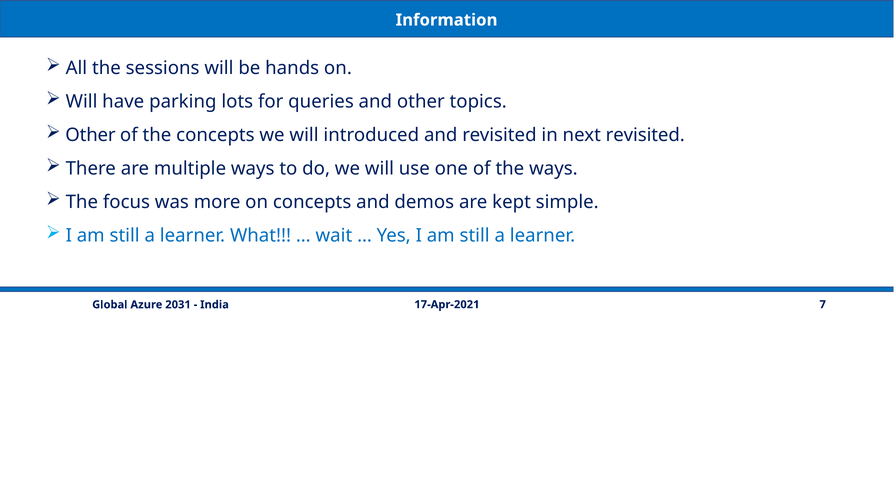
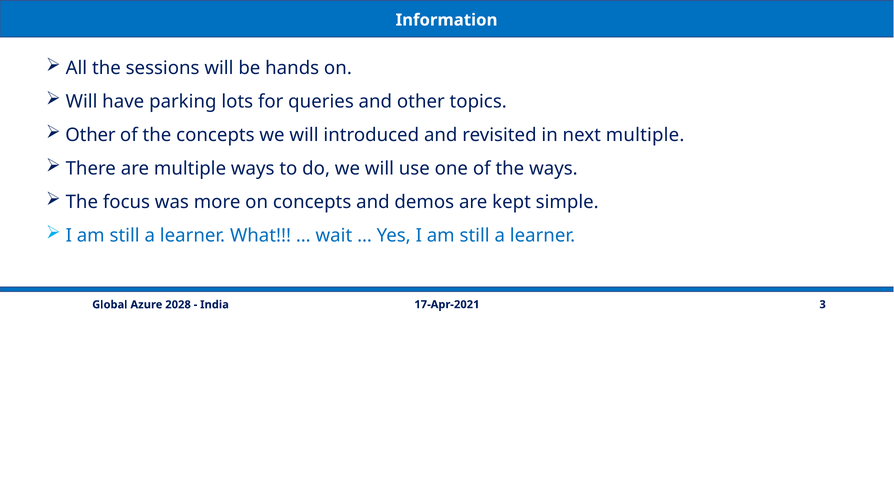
next revisited: revisited -> multiple (645, 135)
7: 7 -> 3 (823, 304)
2031: 2031 -> 2028 (178, 305)
